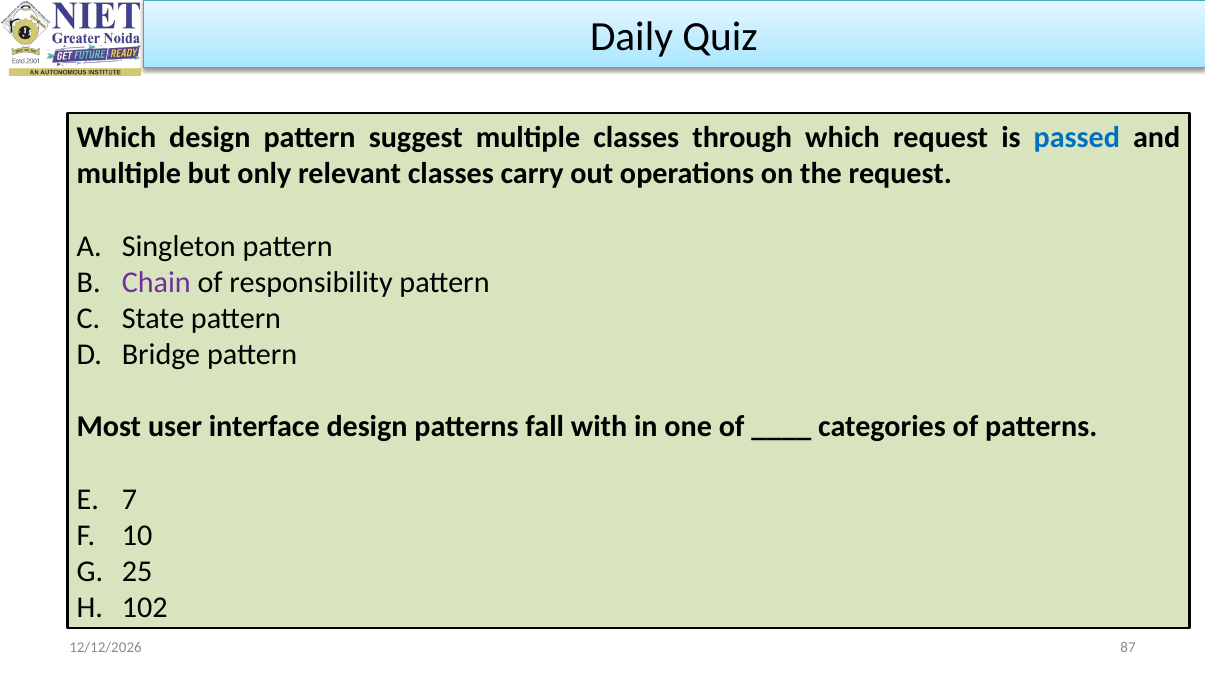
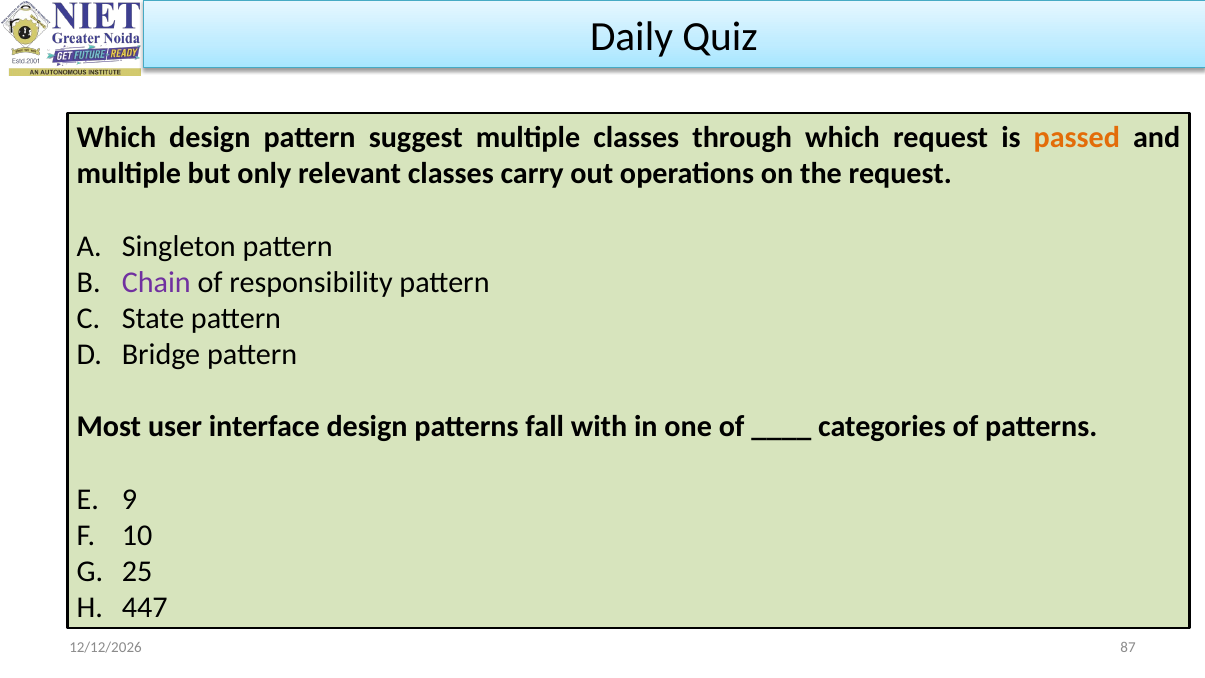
passed colour: blue -> orange (1077, 138)
7: 7 -> 9 (129, 499)
102: 102 -> 447 (145, 608)
